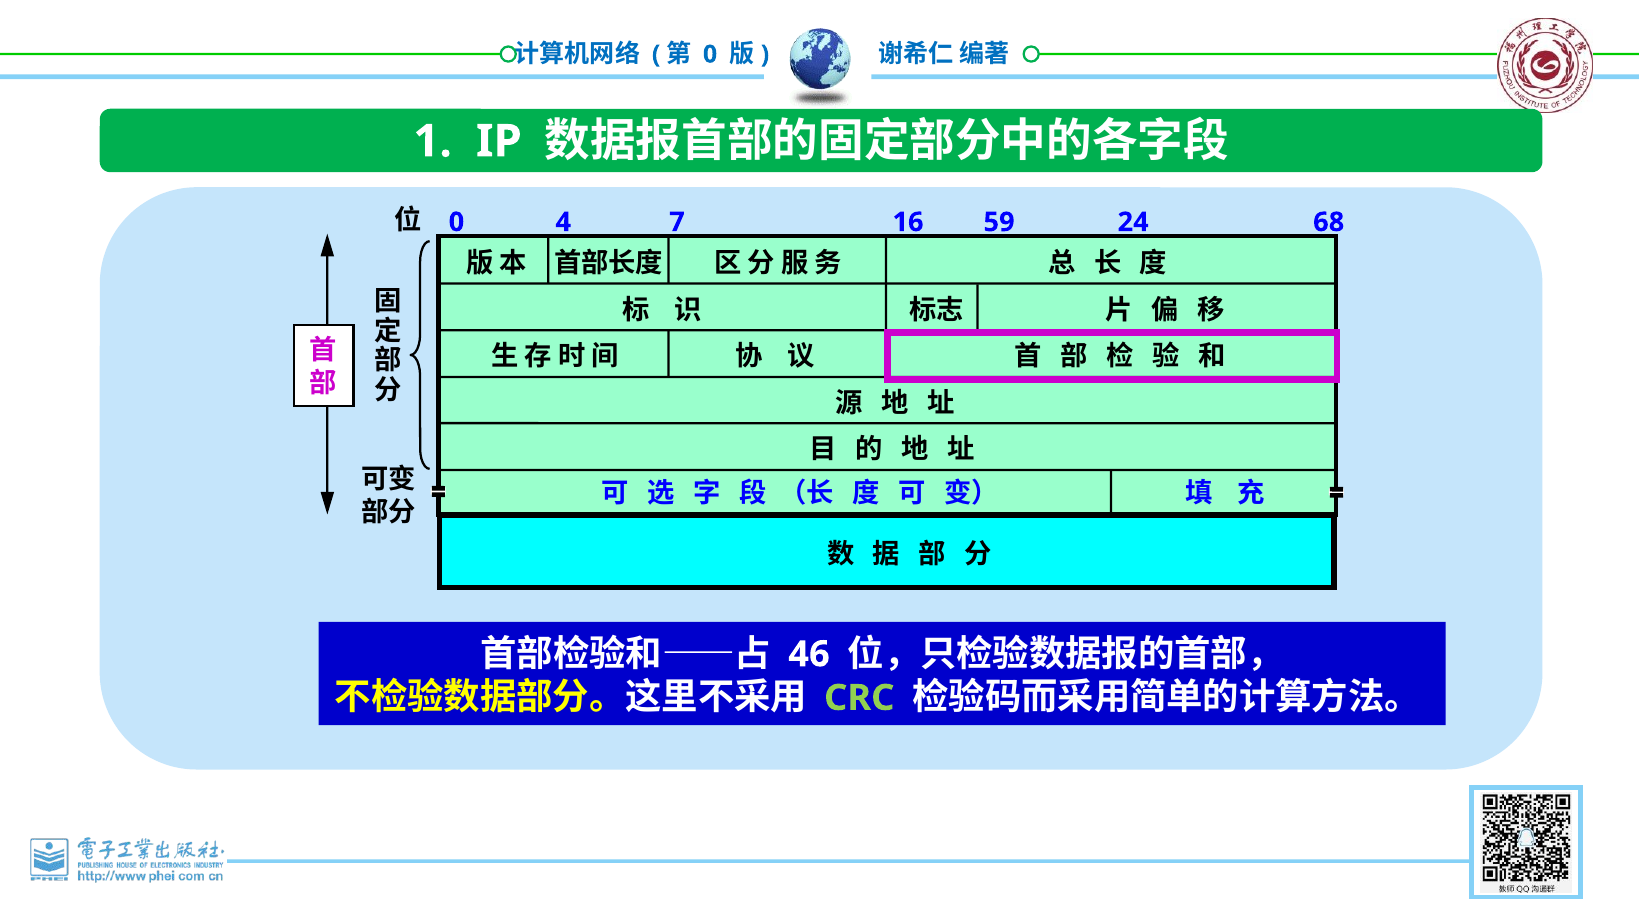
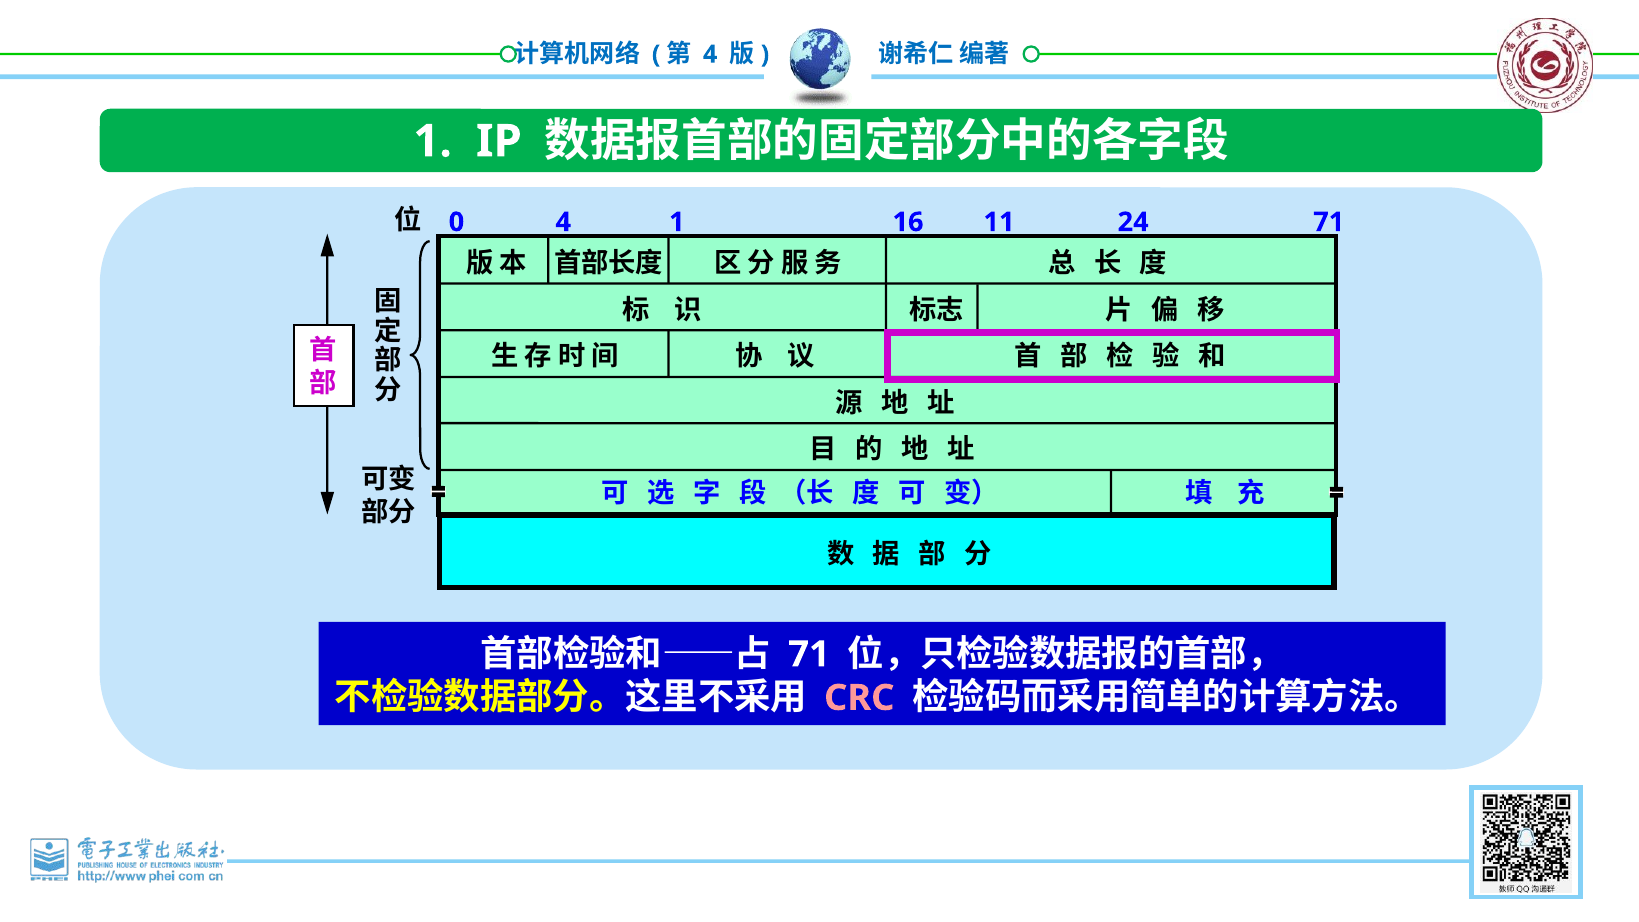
0: 0 -> 4 (710, 54)
4 7: 7 -> 1 (677, 222)
59: 59 -> 11 (999, 222)
24 68: 68 -> 71 (1329, 222)
46: 46 -> 71 (809, 654)
CRC colour: light green -> pink (859, 698)
